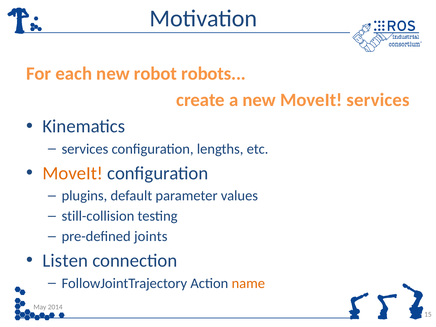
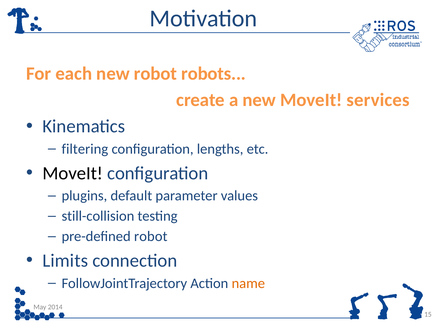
services: services -> filtering (85, 149)
MoveIt colour: orange -> black (73, 173)
pre-defined joints: joints -> robot (151, 236)
Listen: Listen -> Limits (65, 261)
